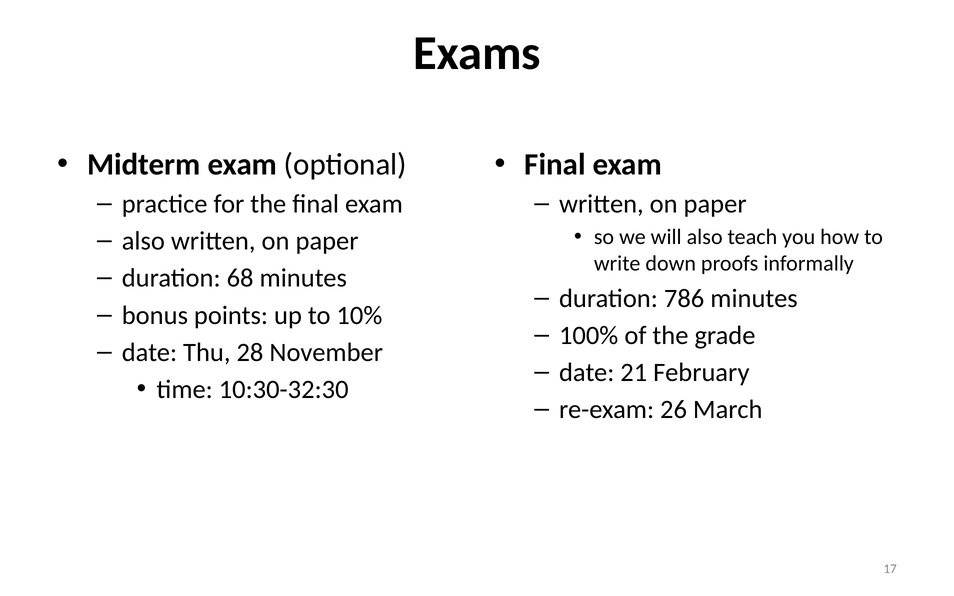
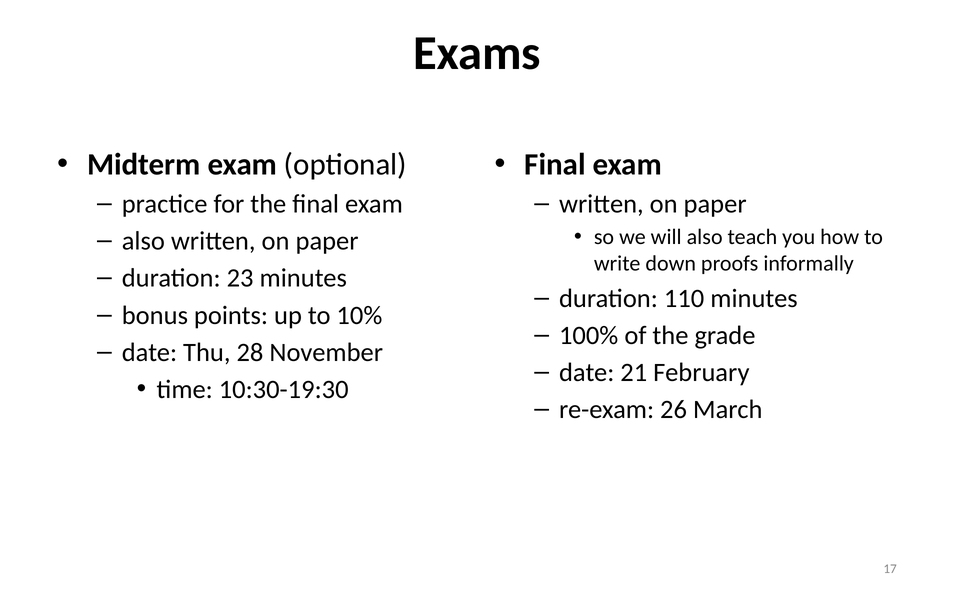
68: 68 -> 23 (240, 278)
786: 786 -> 110 (684, 298)
10:30-32:30: 10:30-32:30 -> 10:30-19:30 (284, 390)
